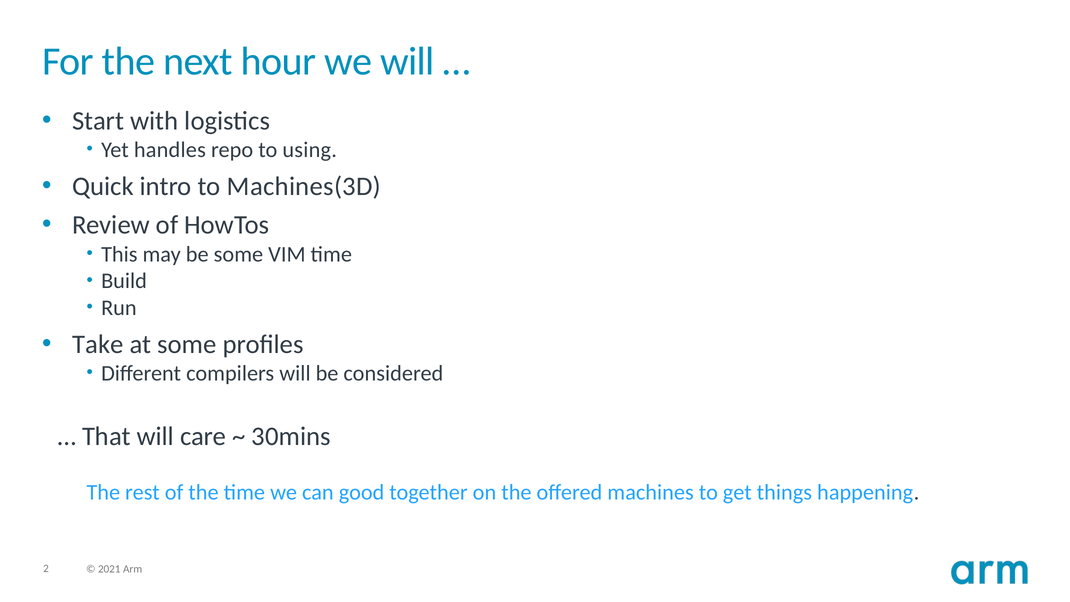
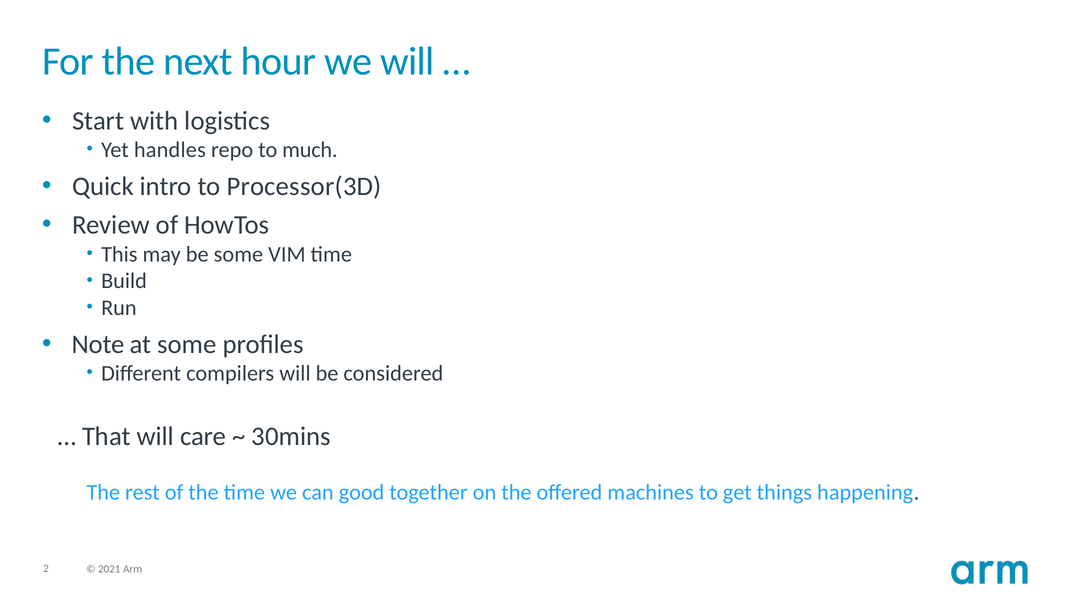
using: using -> much (310, 150)
Machines(3D: Machines(3D -> Processor(3D (304, 186)
Take: Take -> Note (98, 344)
